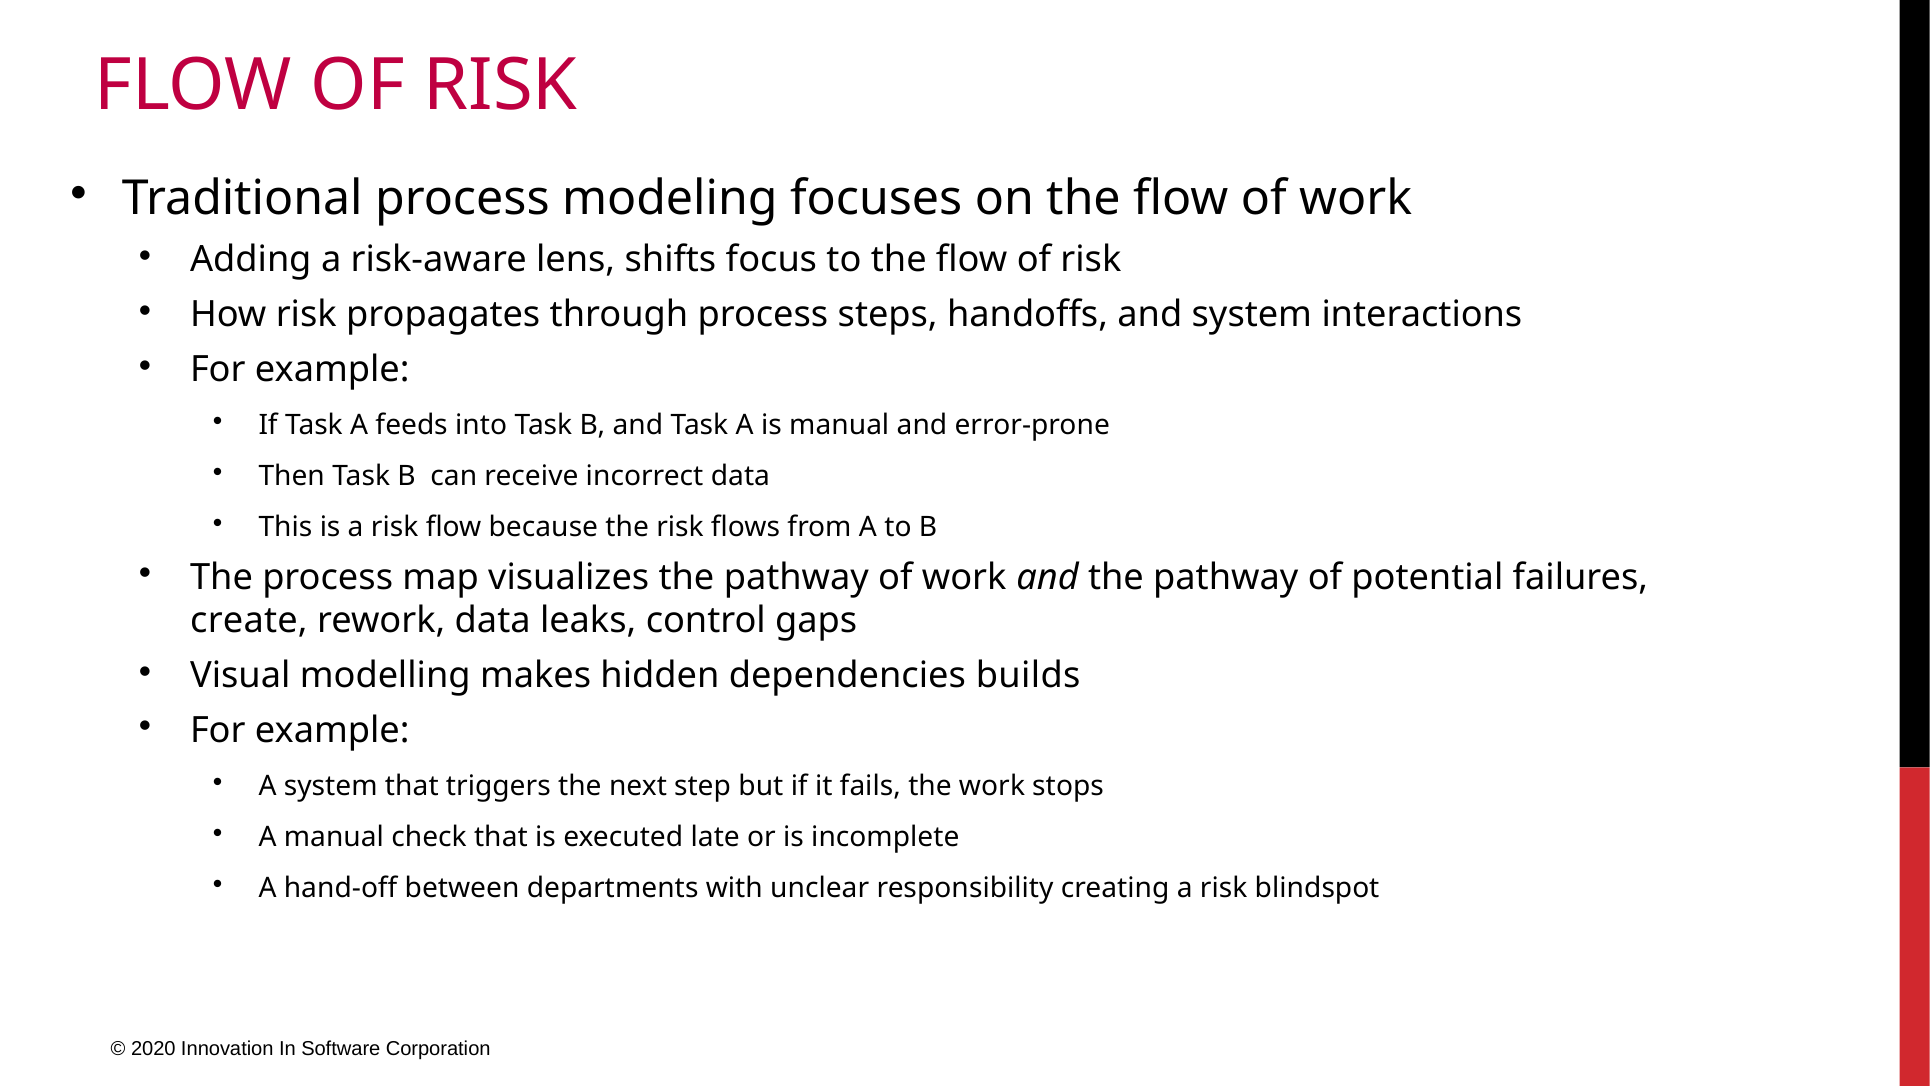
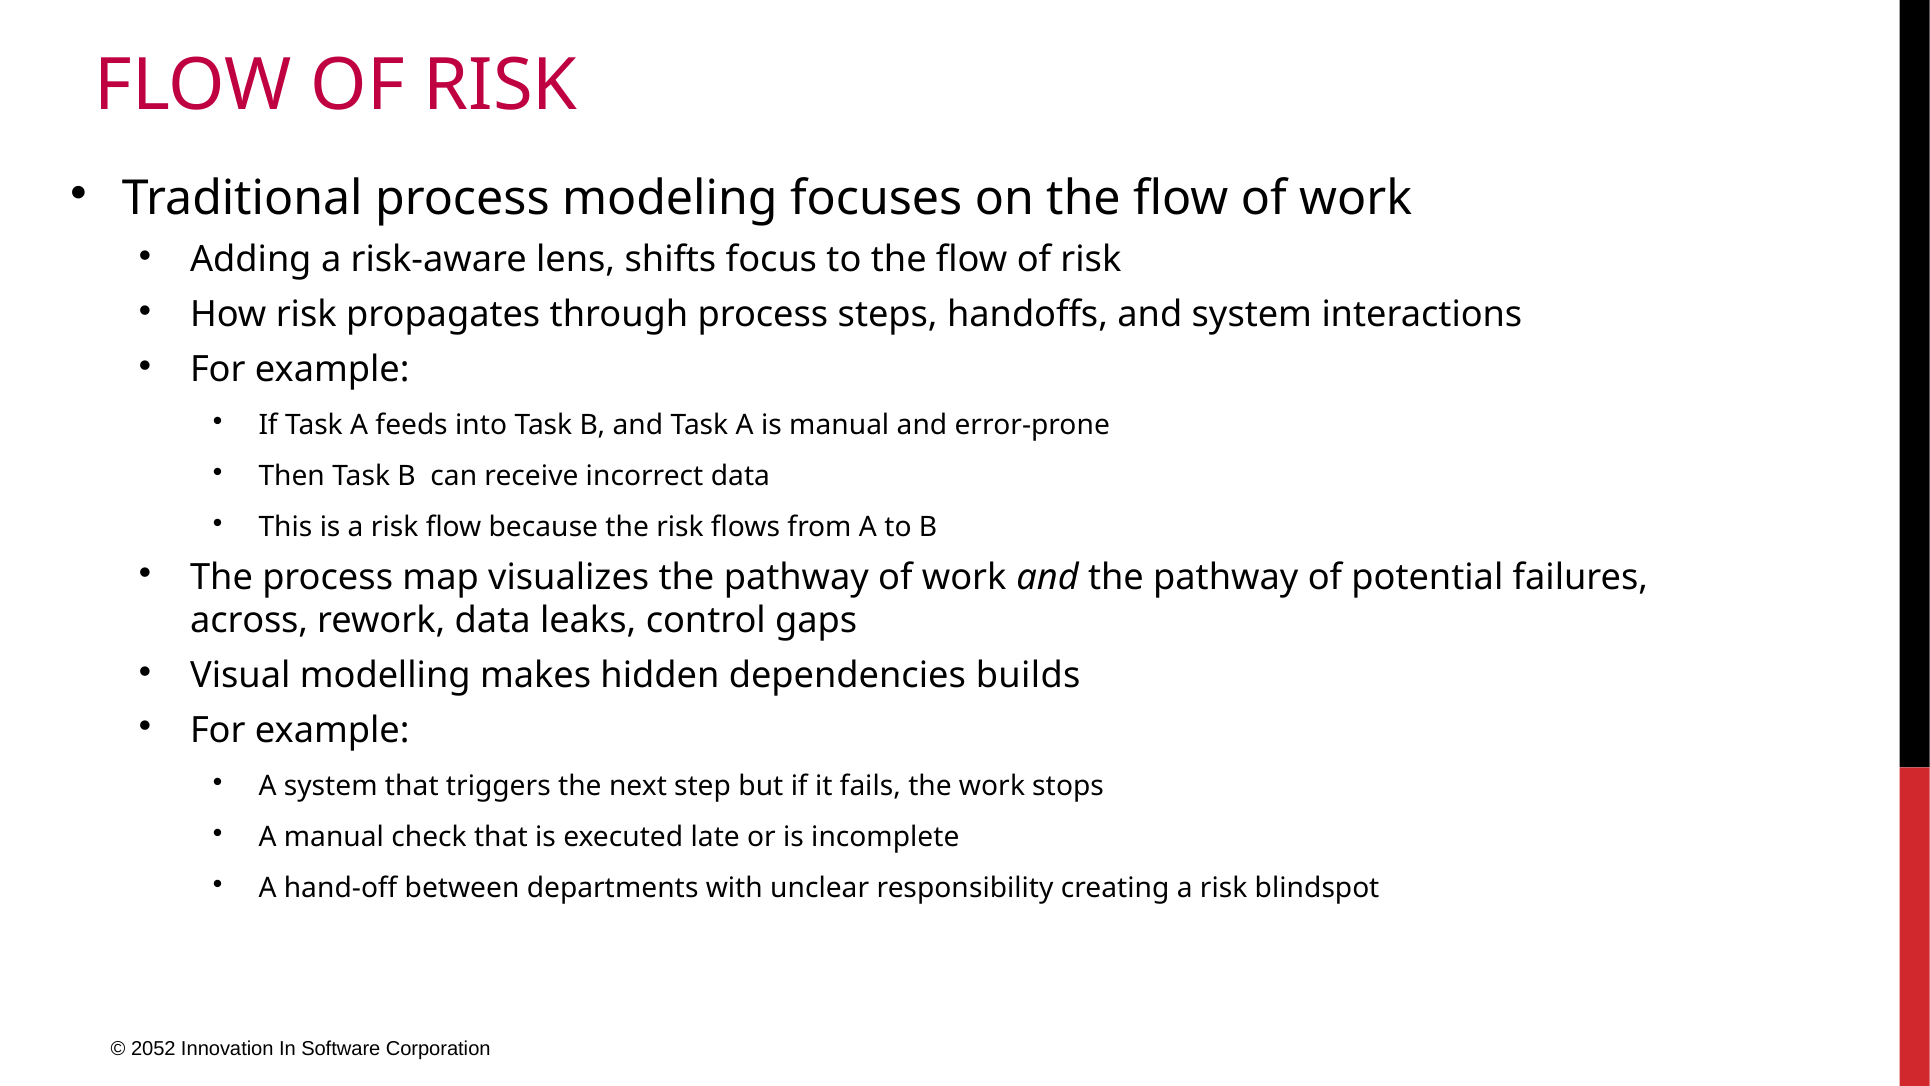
create: create -> across (249, 621)
2020: 2020 -> 2052 (153, 1048)
